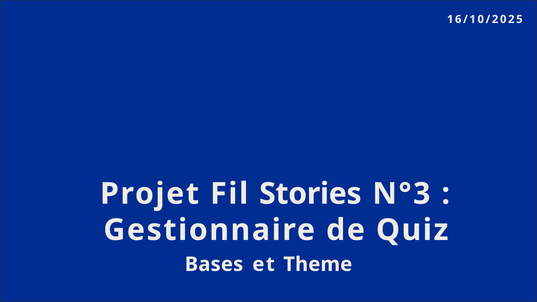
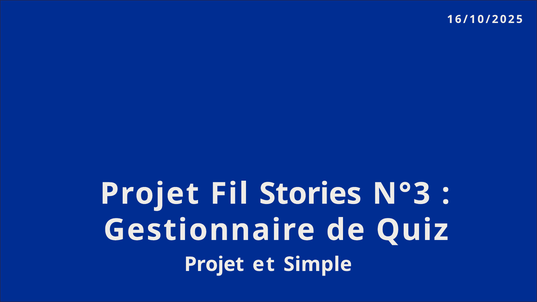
Bases: Bases -> Projet (214, 264)
Theme: Theme -> Simple (318, 264)
